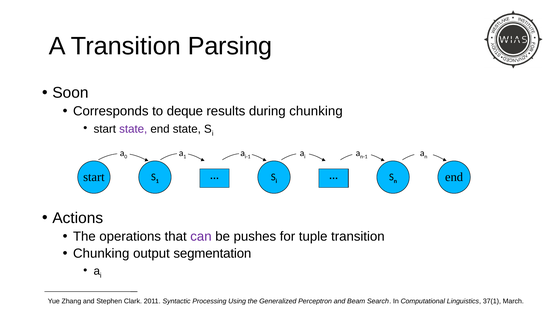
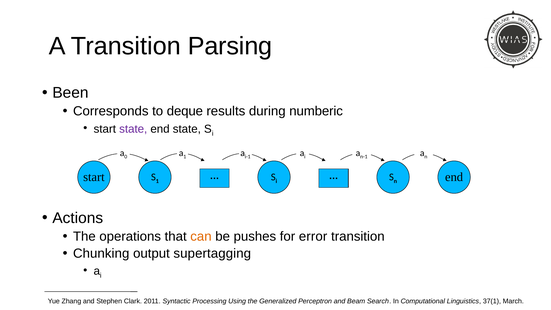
Soon: Soon -> Been (70, 93)
during chunking: chunking -> numberic (316, 111)
can colour: purple -> orange (201, 236)
tuple: tuple -> error (313, 236)
segmentation: segmentation -> supertagging (212, 253)
